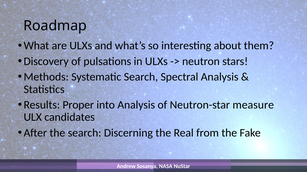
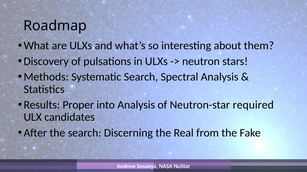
measure: measure -> required (253, 105)
